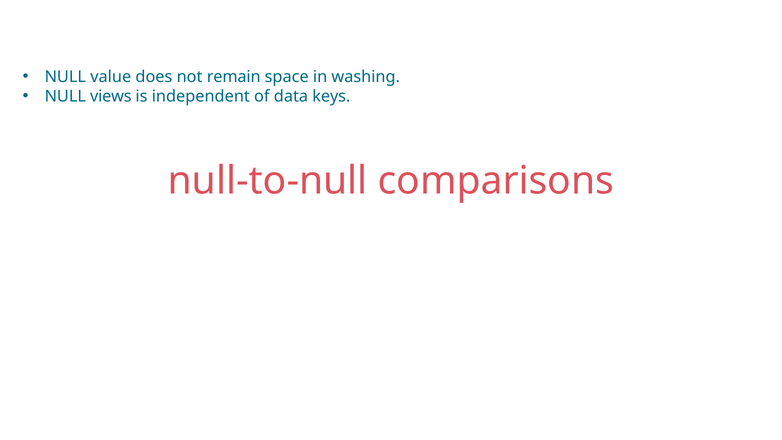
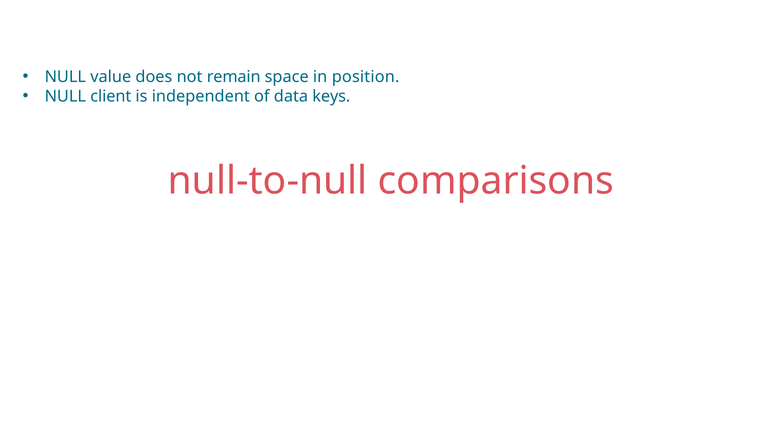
washing: washing -> position (366, 77)
views: views -> client (111, 96)
